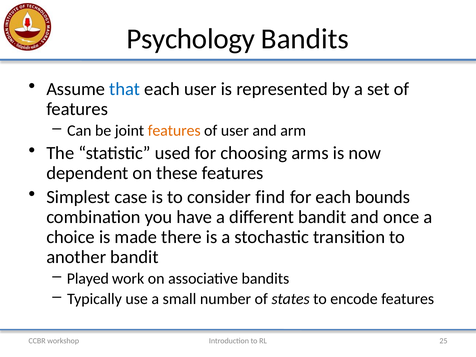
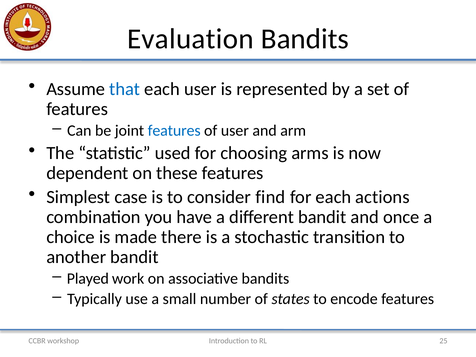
Psychology: Psychology -> Evaluation (190, 39)
features colour: orange -> blue (174, 130)
bounds: bounds -> actions (382, 197)
